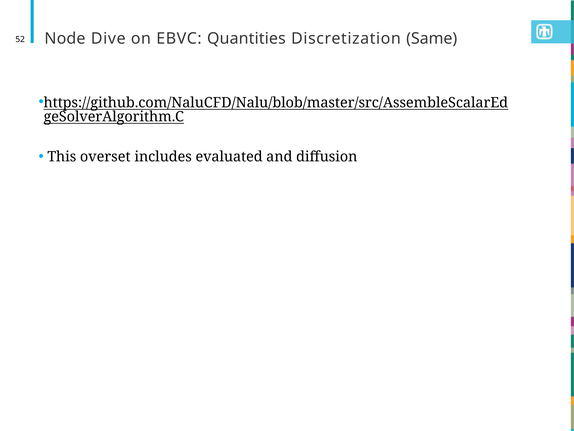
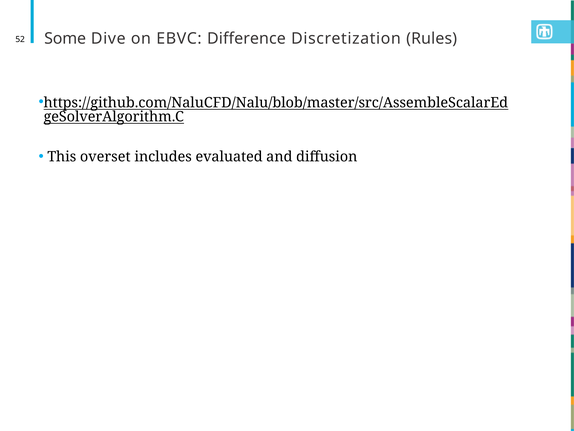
Node: Node -> Some (65, 38)
Quantities: Quantities -> Difference (246, 38)
Same: Same -> Rules (432, 38)
